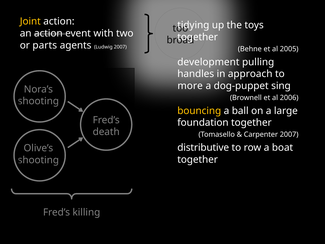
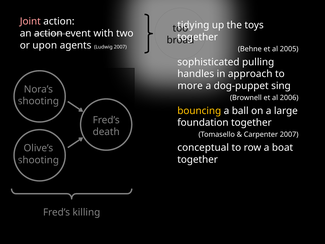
Joint colour: yellow -> pink (30, 21)
parts: parts -> upon (45, 45)
development: development -> sophisticated (208, 62)
distributive: distributive -> conceptual (203, 147)
